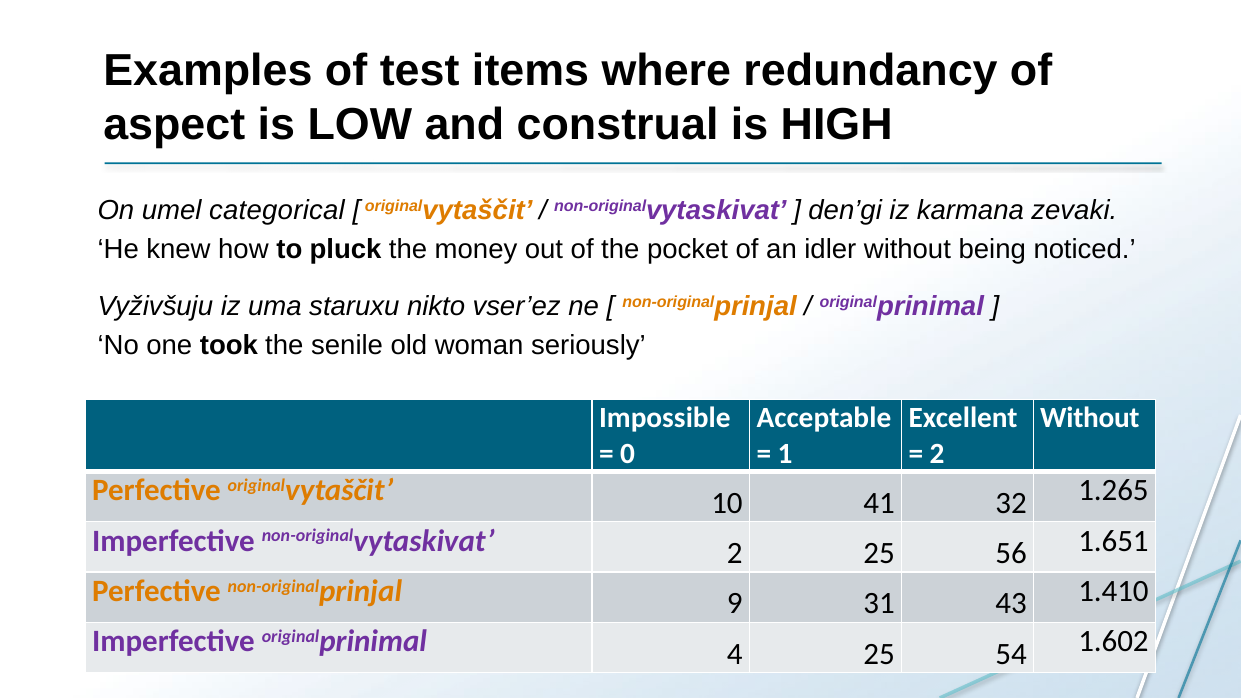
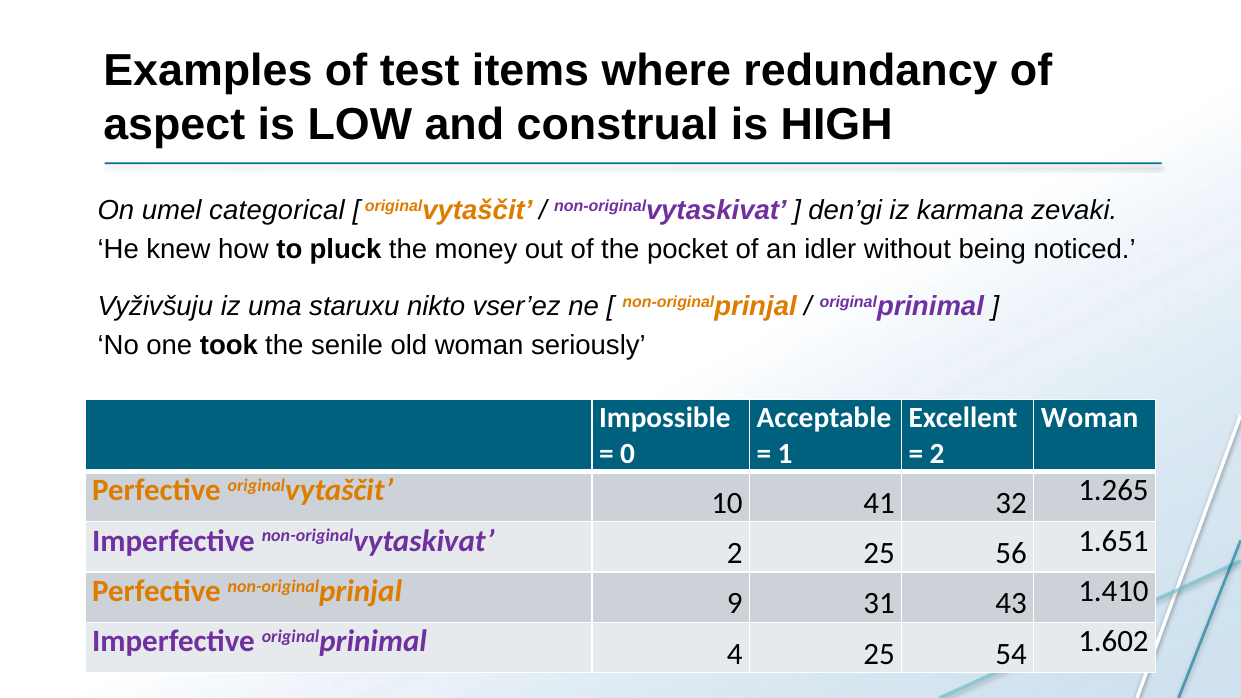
Without: Without -> Woman (1090, 418)
